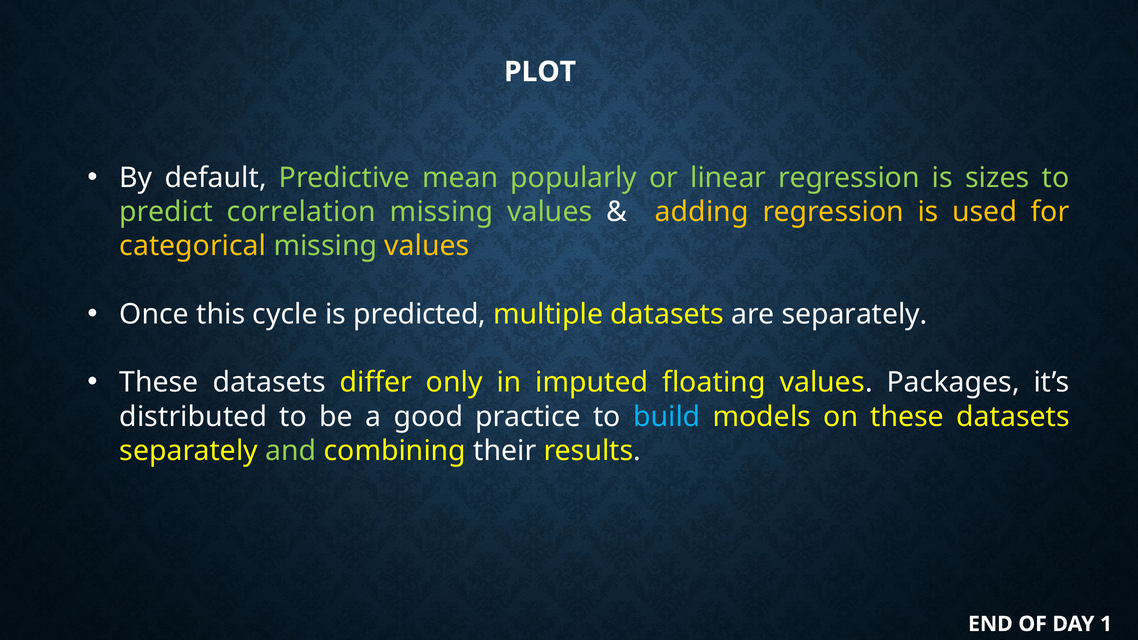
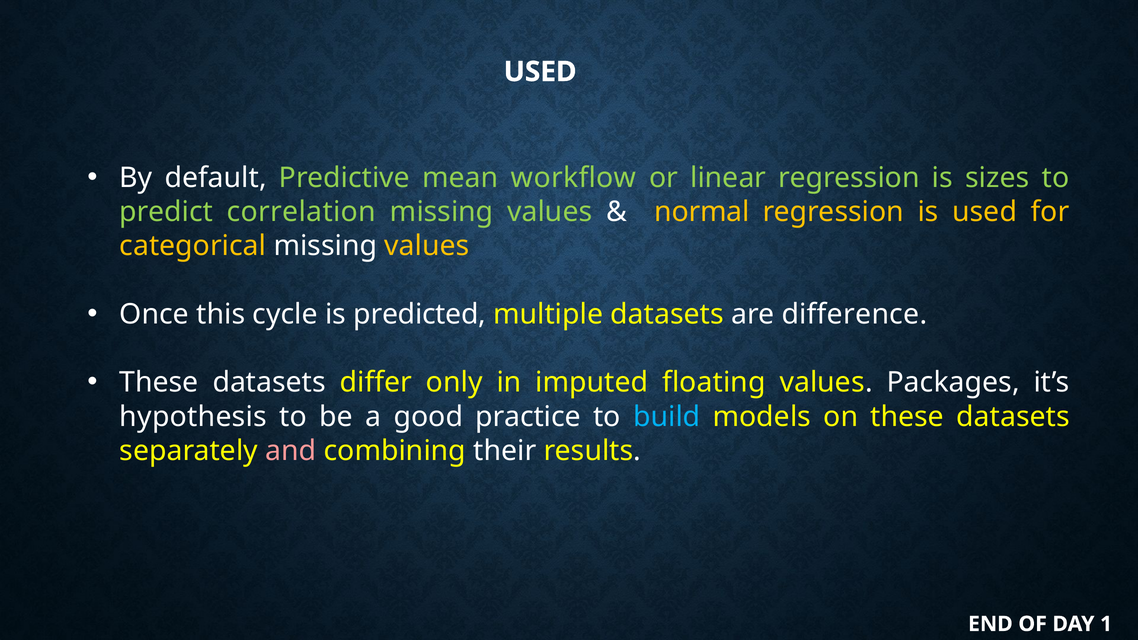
PLOT: PLOT -> USED (540, 72)
popularly: popularly -> workflow (574, 178)
adding: adding -> normal (702, 212)
missing colour: light green -> white (325, 246)
are separately: separately -> difference (854, 314)
distributed: distributed -> hypothesis (193, 417)
and colour: light green -> pink (291, 451)
